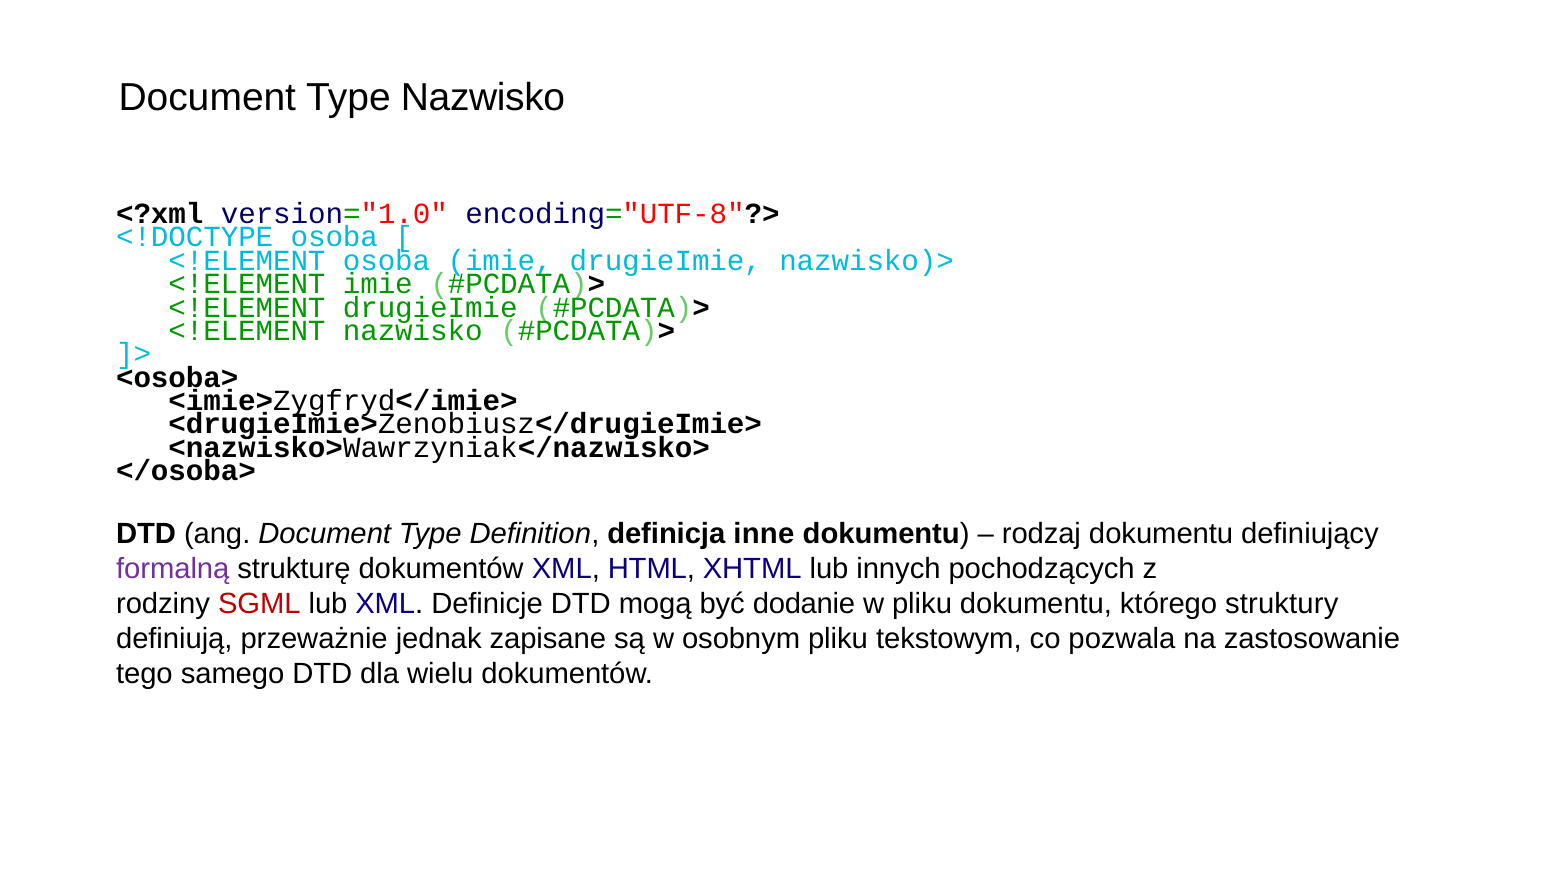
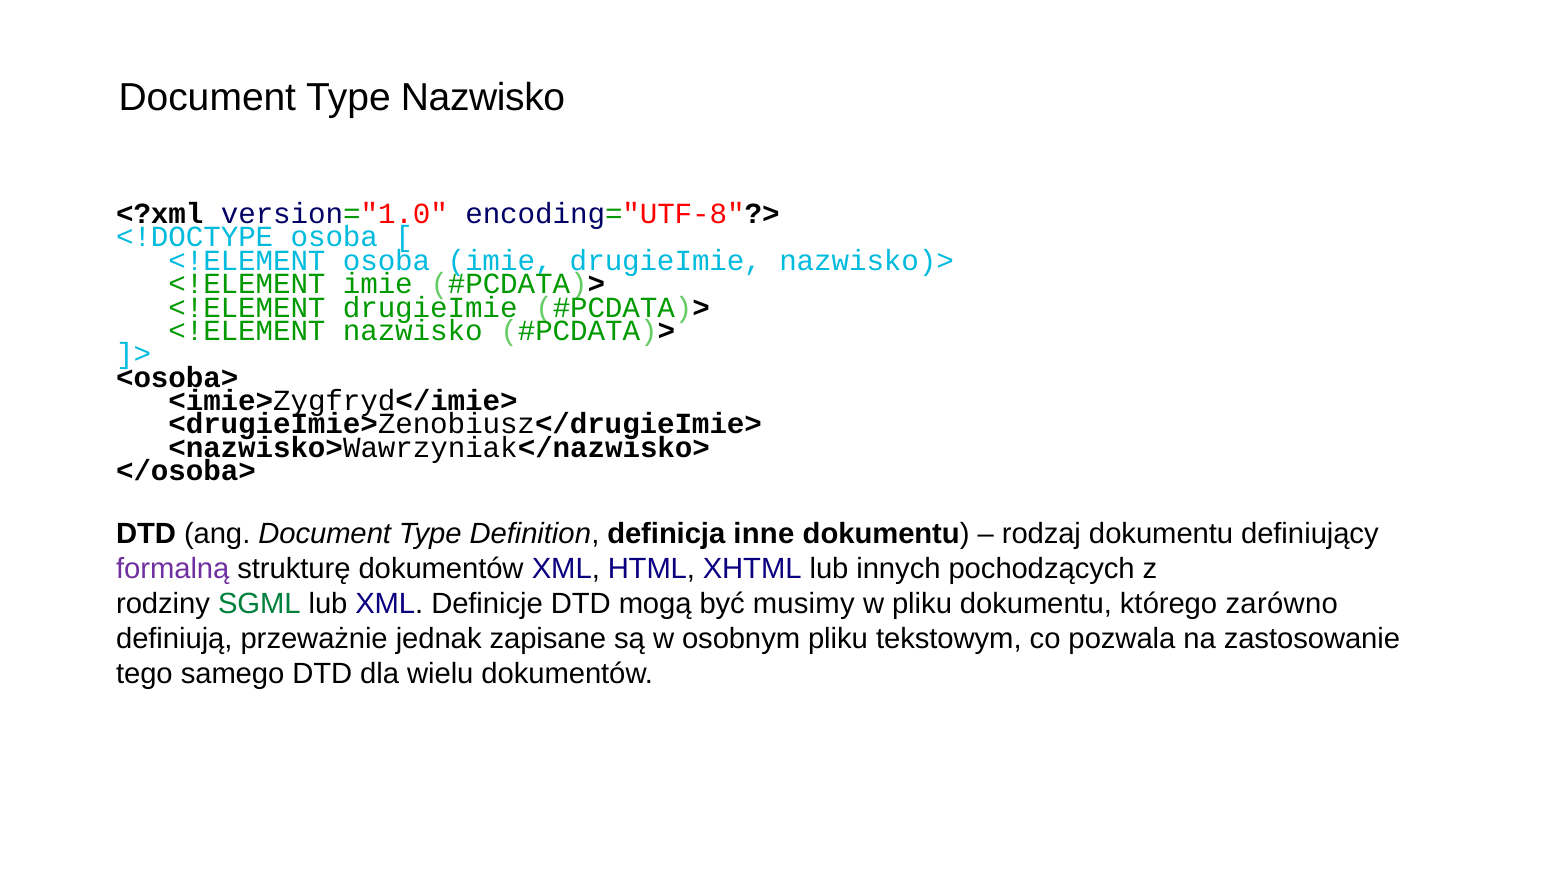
SGML colour: red -> green (259, 604)
dodanie: dodanie -> musimy (804, 604)
struktury: struktury -> zarówno (1282, 604)
